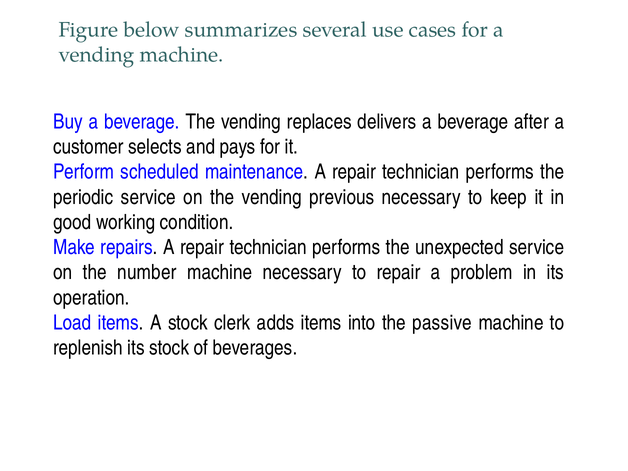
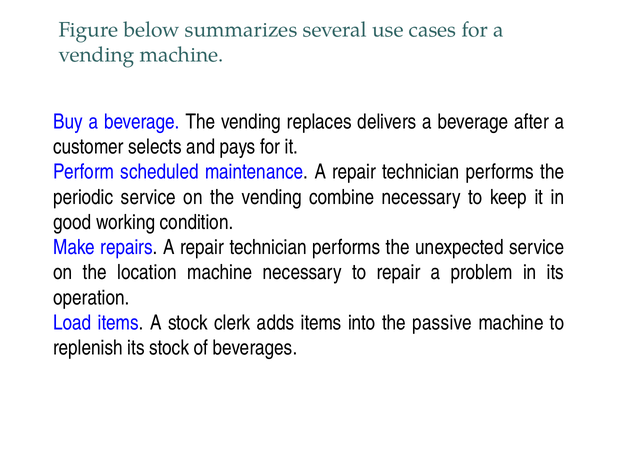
previous: previous -> combine (342, 197)
number: number -> location (147, 272)
